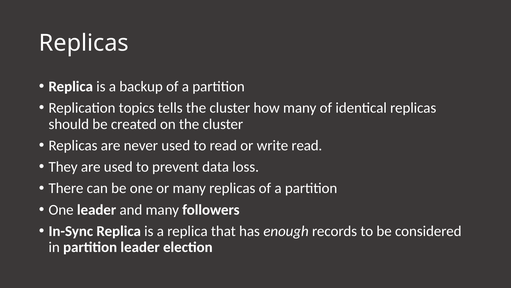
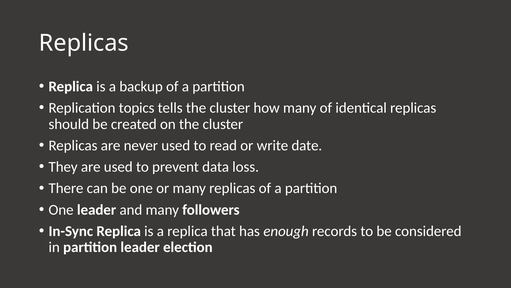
write read: read -> date (307, 145)
